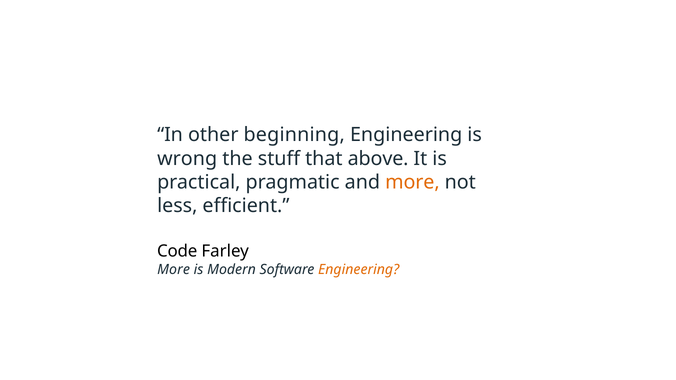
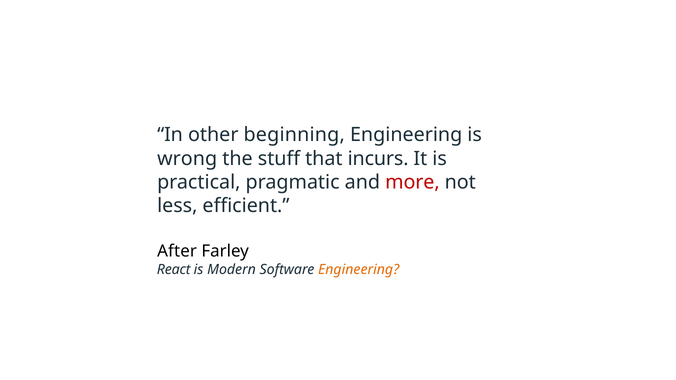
above: above -> incurs (378, 159)
more colour: orange -> red (412, 182)
Code: Code -> After (177, 251)
More: More -> React (174, 270)
